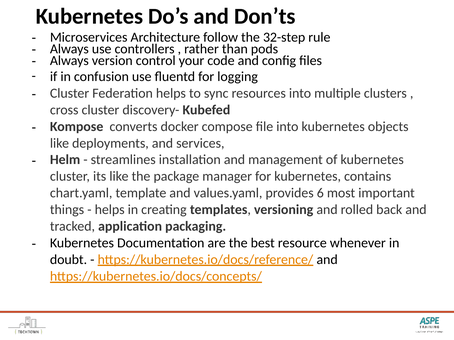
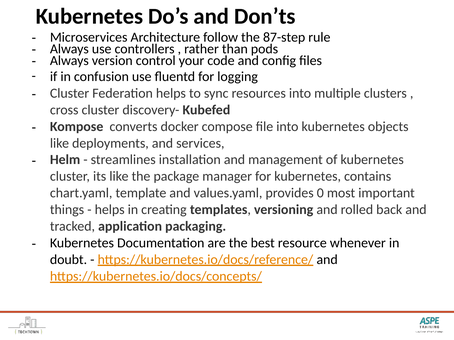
32-step: 32-step -> 87-step (284, 37)
6: 6 -> 0 (320, 193)
